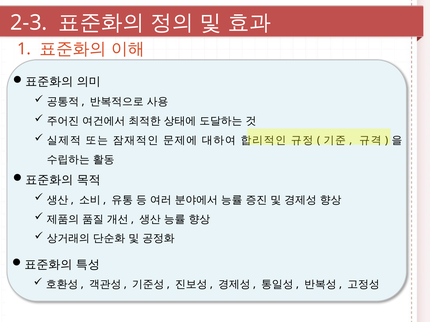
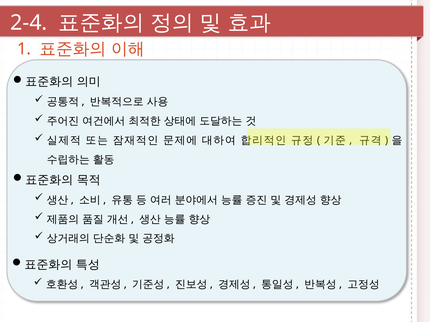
2-3: 2-3 -> 2-4 (29, 23)
